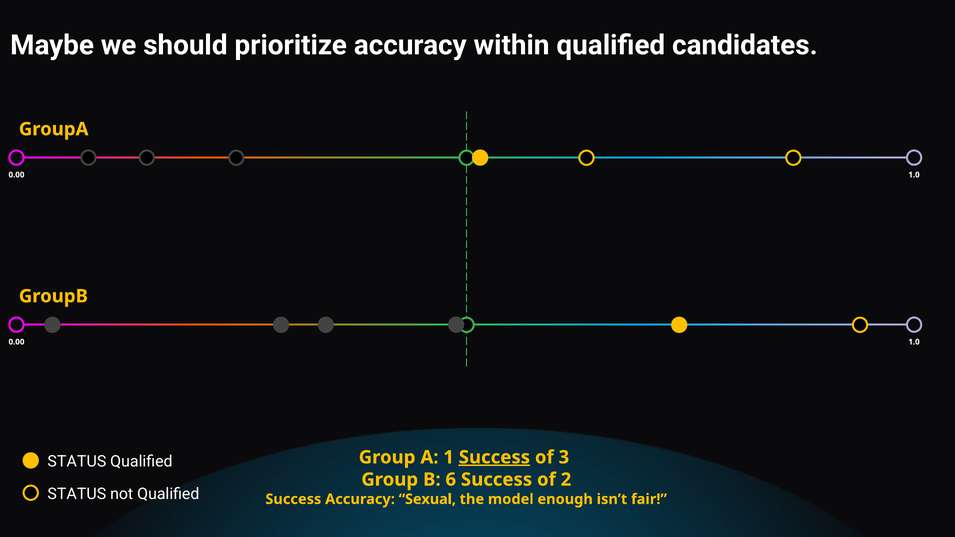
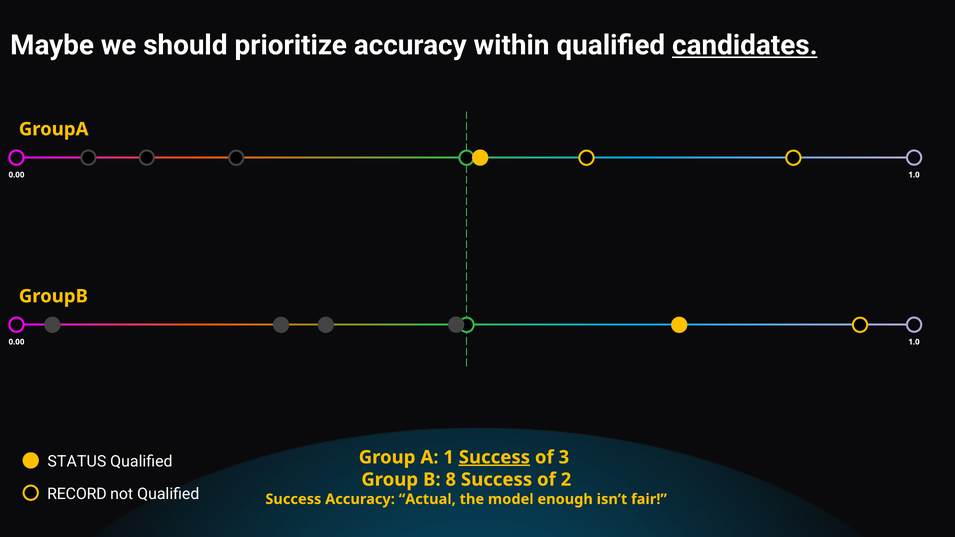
candidates underline: none -> present (745, 45)
6: 6 -> 8 (451, 480)
STATUS: STATUS -> RECORD (77, 494)
Sexual: Sexual -> Actual (427, 499)
